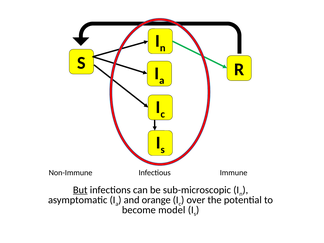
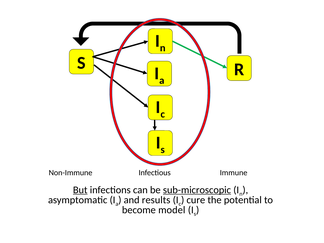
sub-microscopic underline: none -> present (197, 190)
orange: orange -> results (156, 200)
over: over -> cure (196, 200)
